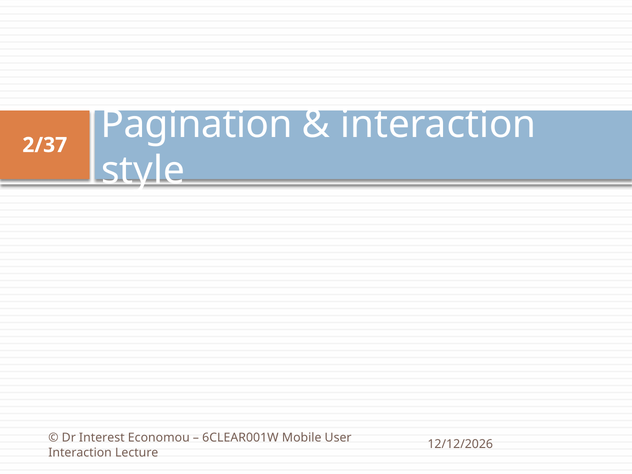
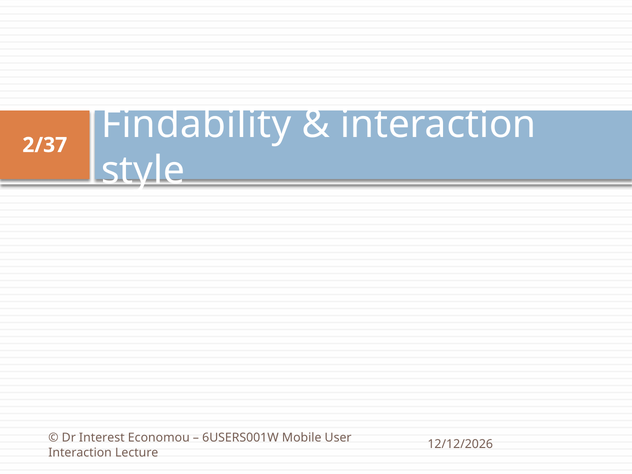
Pagination: Pagination -> Findability (196, 124)
6CLEAR001W: 6CLEAR001W -> 6USERS001W (240, 438)
